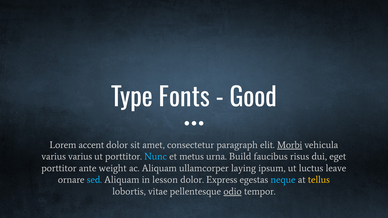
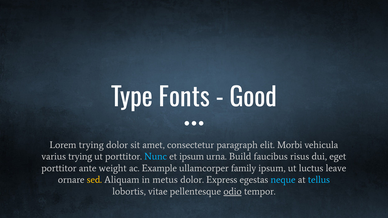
Lorem accent: accent -> trying (91, 145)
Morbi underline: present -> none (290, 145)
varius varius: varius -> trying (80, 157)
et metus: metus -> ipsum (192, 157)
ac Aliquam: Aliquam -> Example (159, 168)
laying: laying -> family (244, 168)
sed colour: light blue -> yellow (94, 180)
lesson: lesson -> metus (165, 180)
tellus colour: yellow -> light blue (319, 180)
